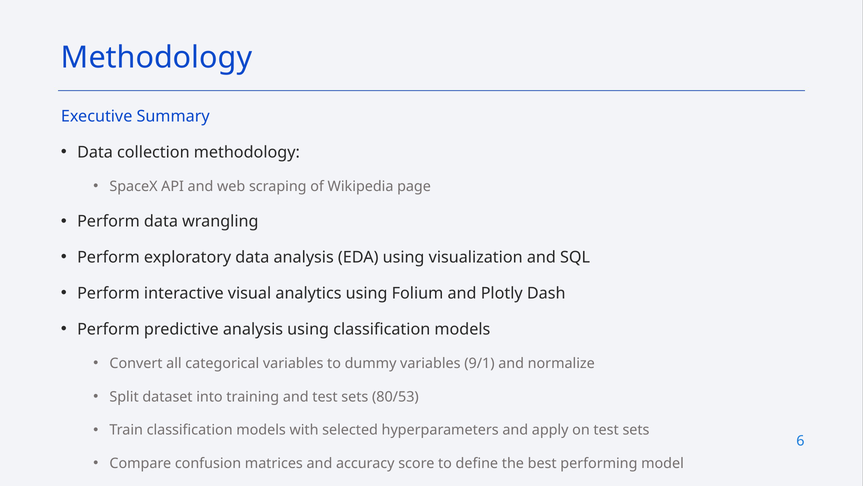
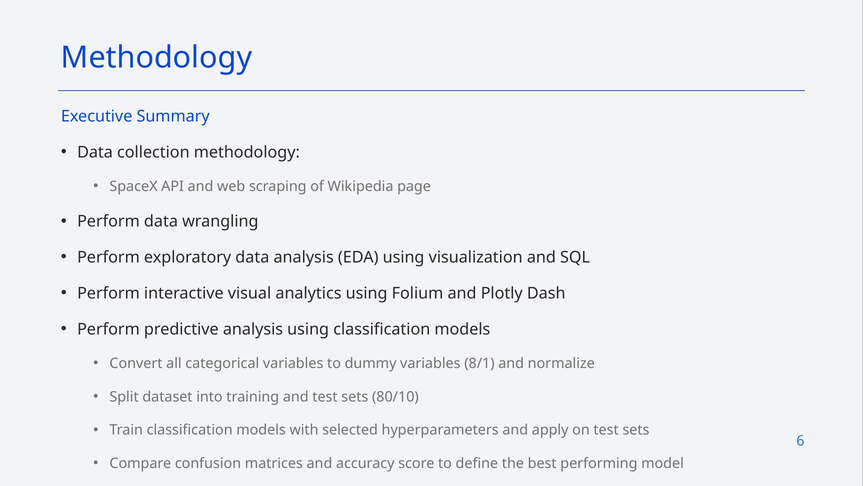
9/1: 9/1 -> 8/1 (479, 363)
80/53: 80/53 -> 80/10 (395, 396)
